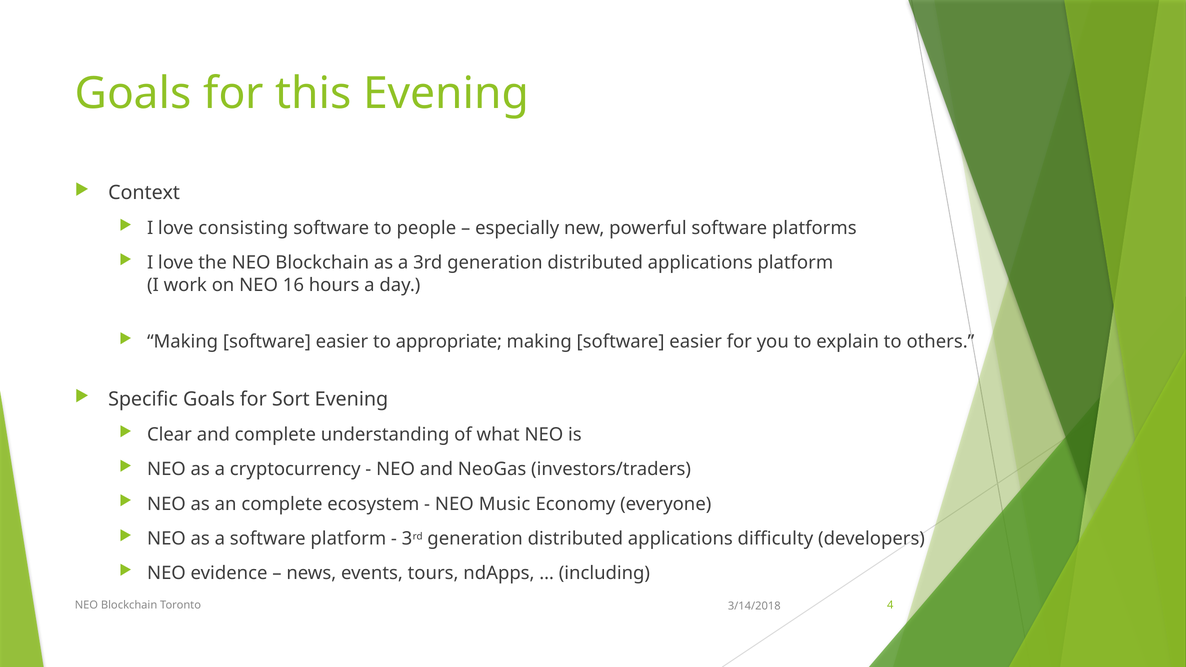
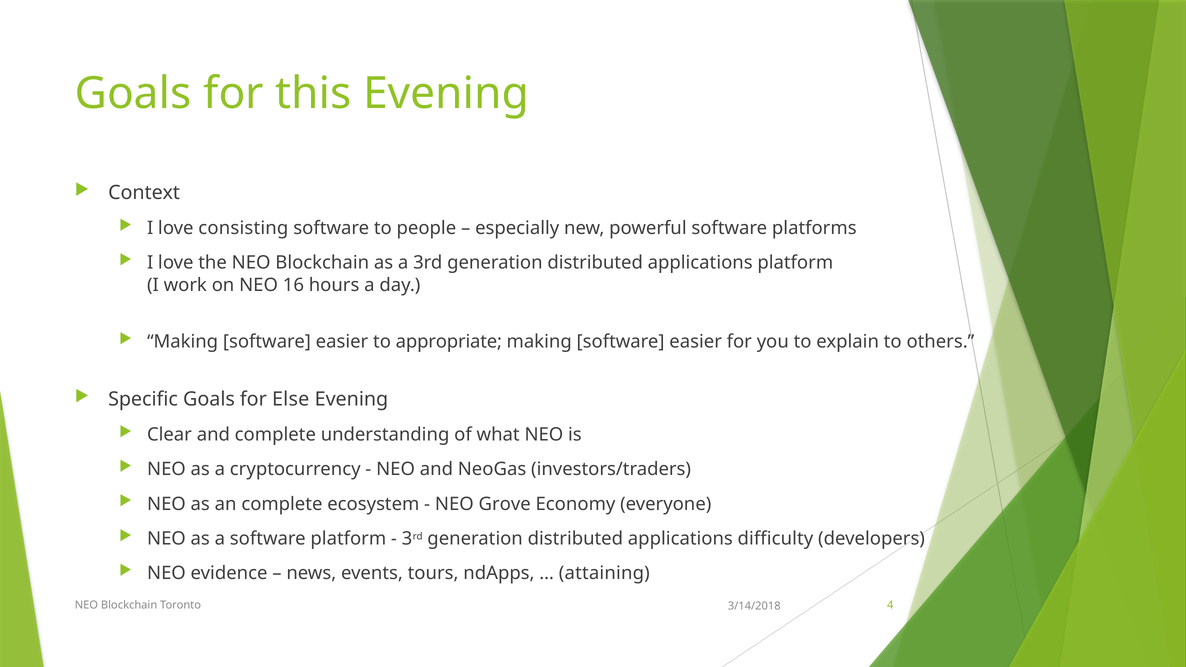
Sort: Sort -> Else (291, 400)
Music: Music -> Grove (505, 504)
including: including -> attaining (604, 573)
